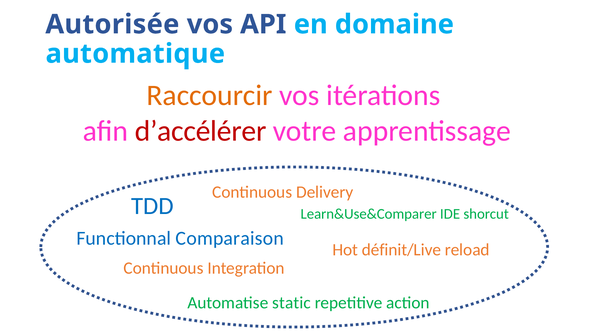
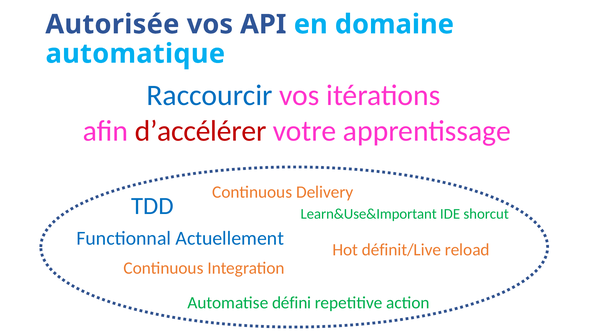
Raccourcir colour: orange -> blue (210, 95)
Learn&Use&Comparer: Learn&Use&Comparer -> Learn&Use&Important (369, 214)
Comparaison: Comparaison -> Actuellement (230, 238)
static: static -> défini (292, 303)
